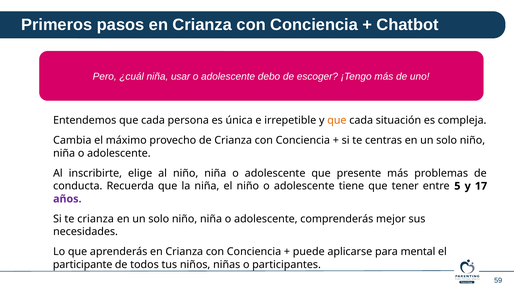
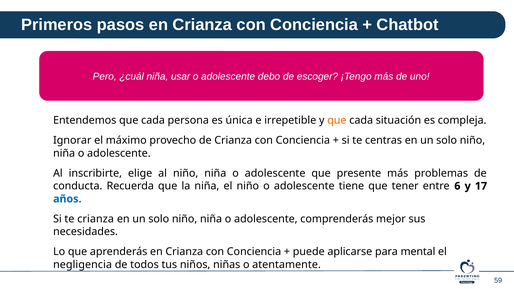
Cambia: Cambia -> Ignorar (72, 140)
5: 5 -> 6 (457, 186)
años colour: purple -> blue (67, 199)
participante: participante -> negligencia (83, 265)
participantes: participantes -> atentamente (287, 265)
